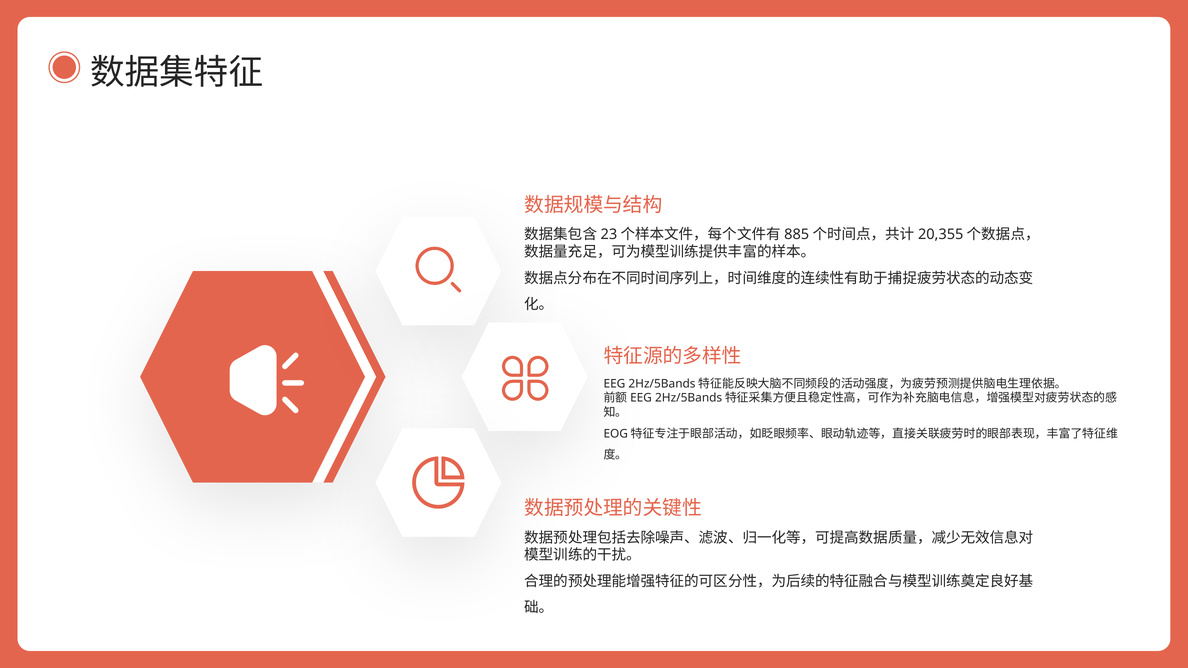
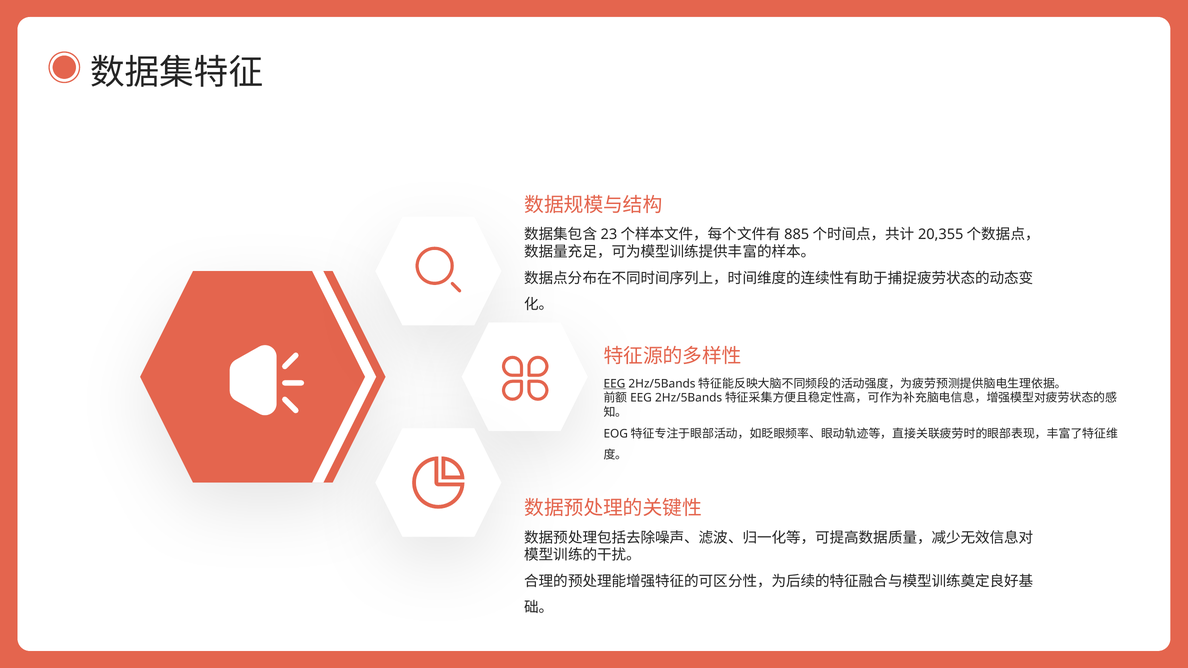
EEG underline: none -> present (614, 384)
